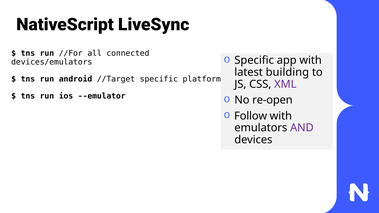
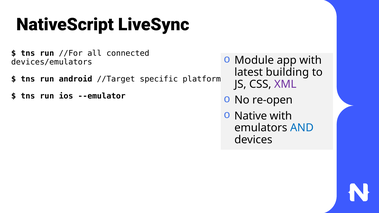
Specific: Specific -> Module (254, 60)
Follow: Follow -> Native (251, 116)
AND colour: purple -> blue (302, 128)
